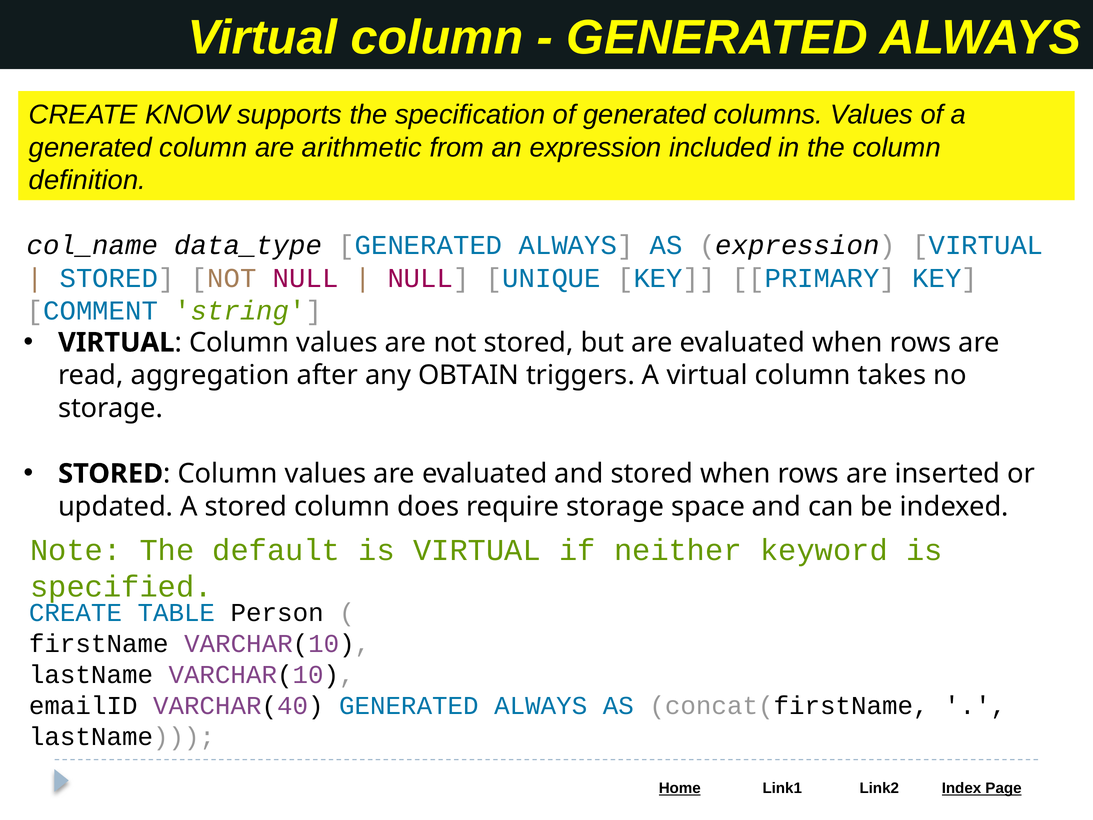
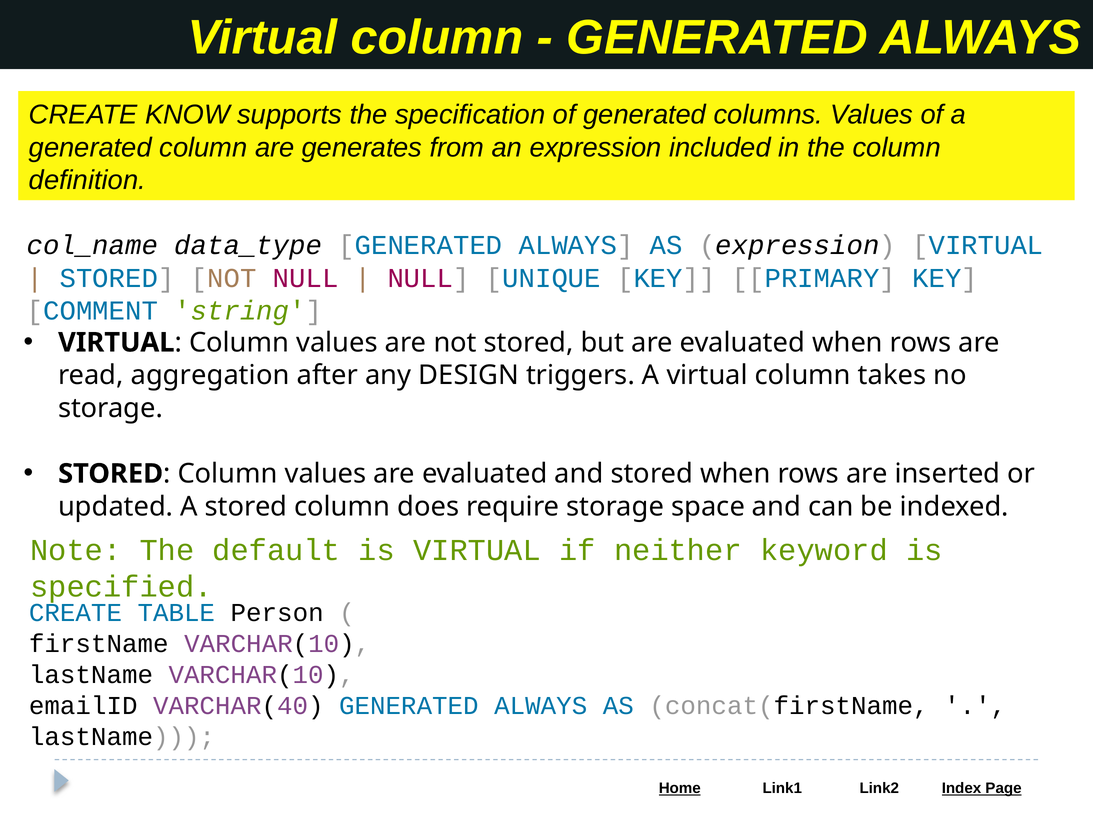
arithmetic: arithmetic -> generates (362, 148)
OBTAIN: OBTAIN -> DESIGN (469, 375)
